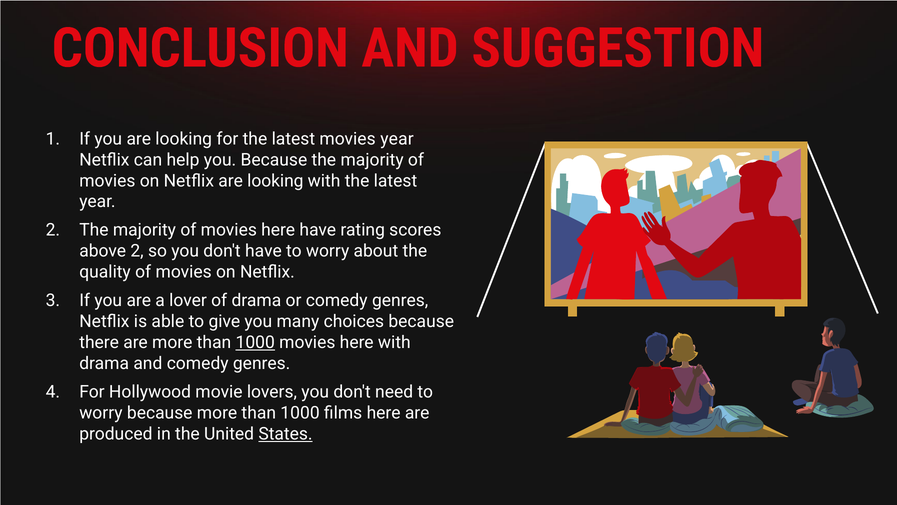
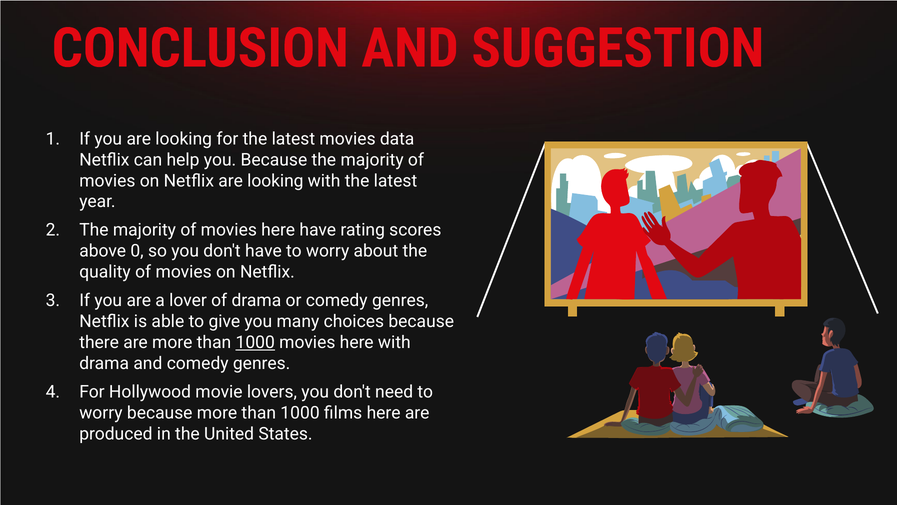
movies year: year -> data (397, 139)
above 2: 2 -> 0 (137, 251)
States underline: present -> none (285, 433)
